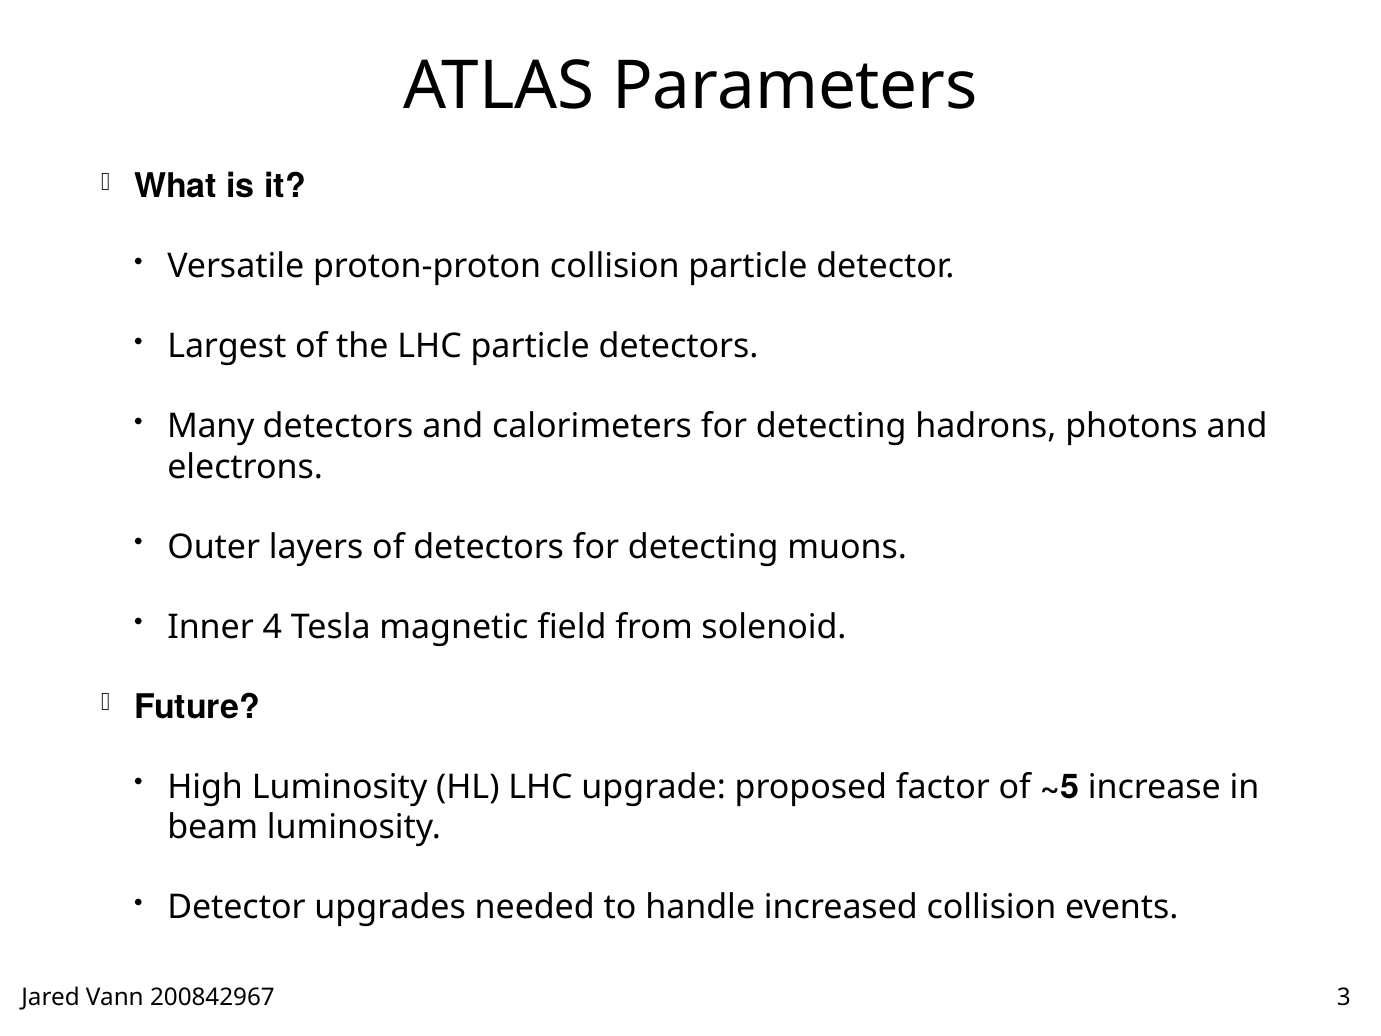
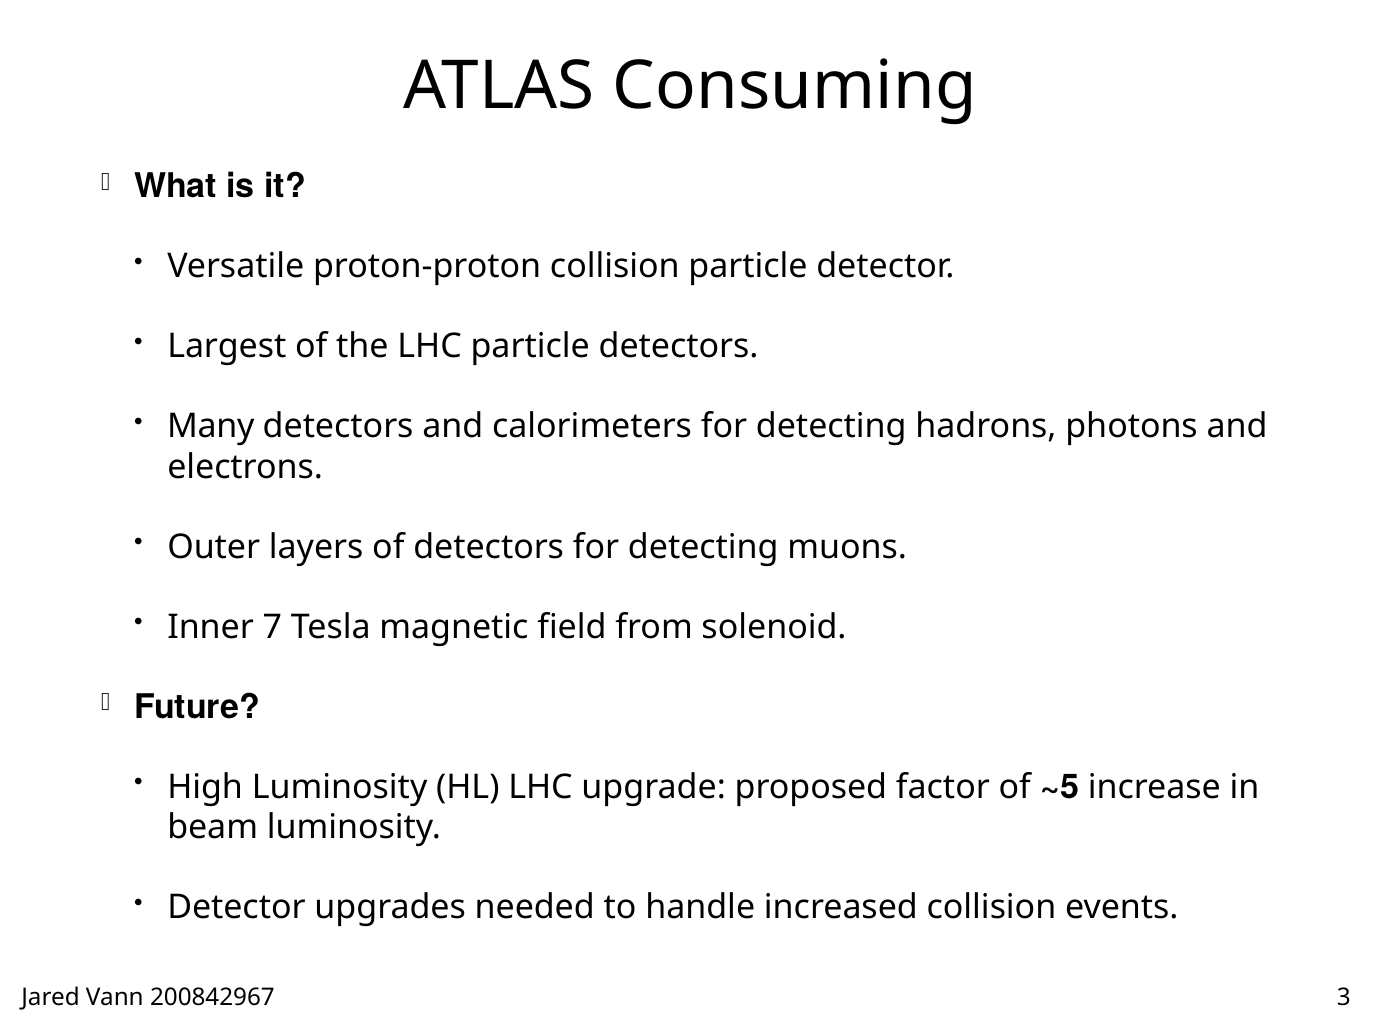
Parameters: Parameters -> Consuming (795, 86)
4: 4 -> 7 (272, 627)
